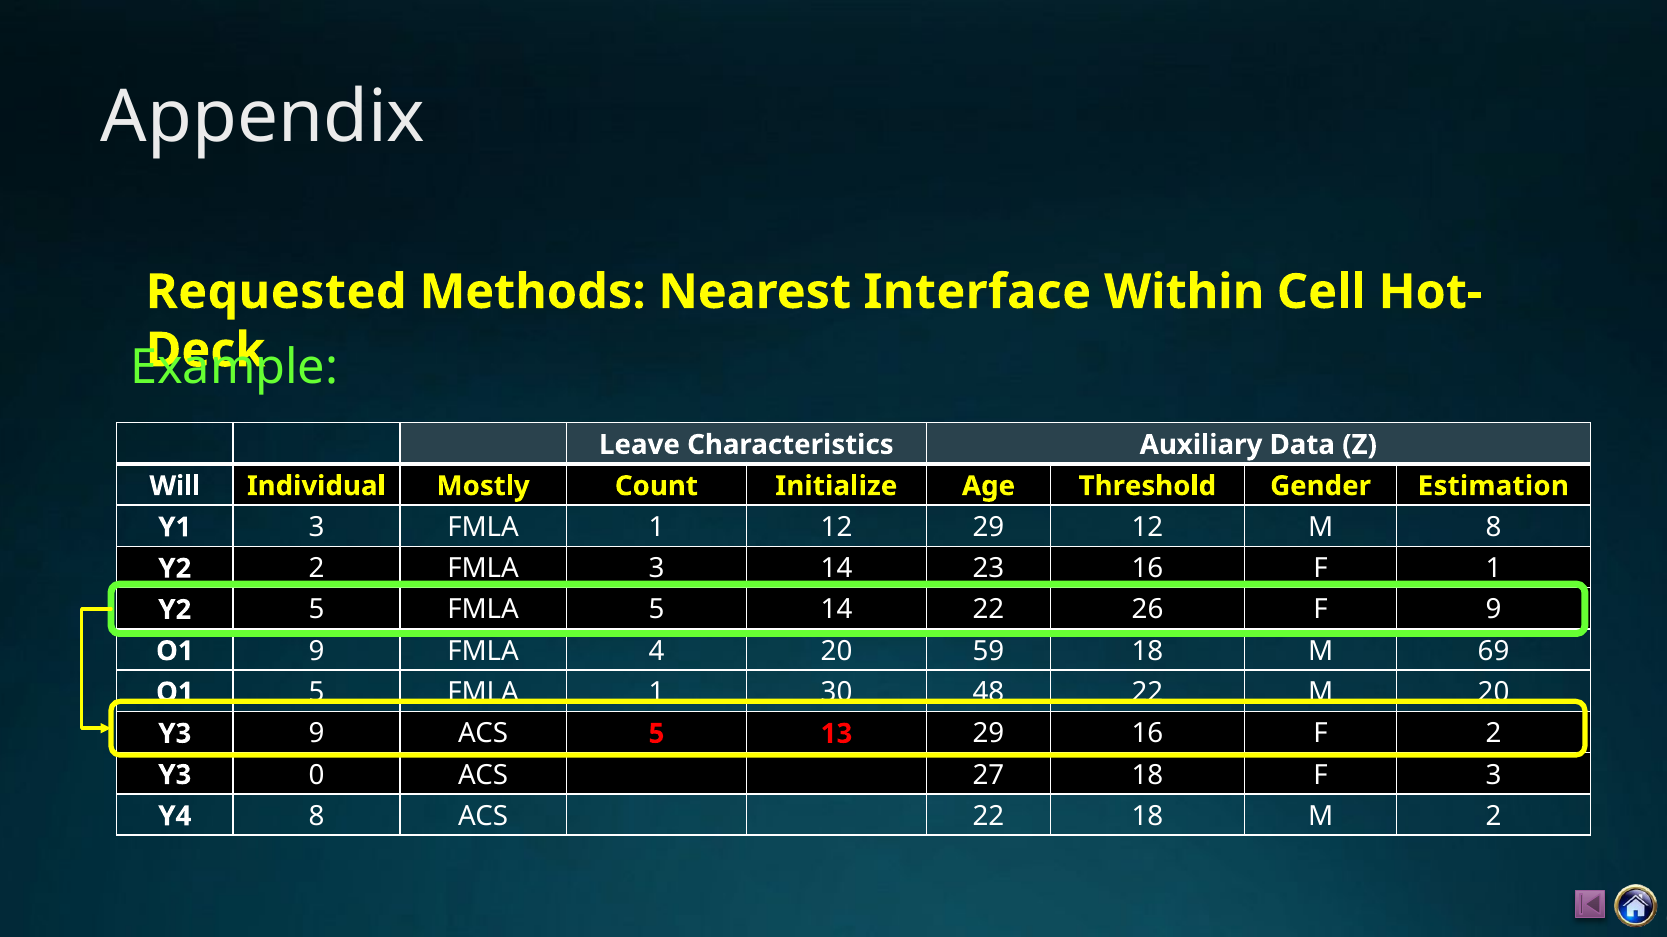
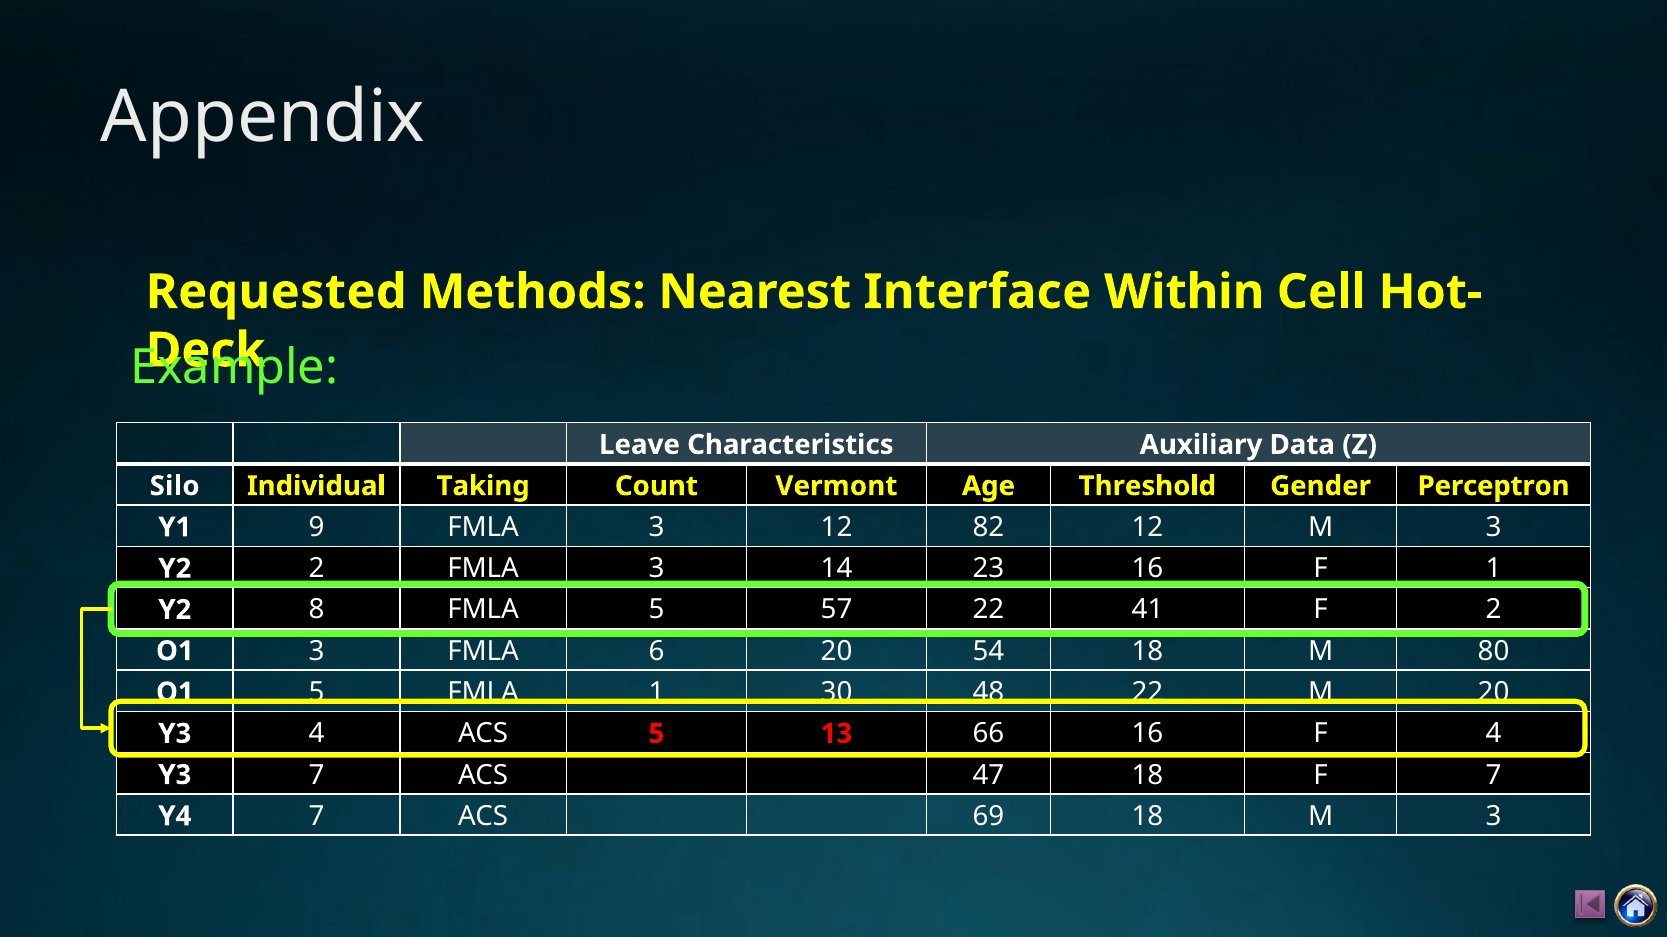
Will: Will -> Silo (175, 486)
Mostly: Mostly -> Taking (483, 486)
Initialize: Initialize -> Vermont (836, 486)
Estimation: Estimation -> Perceptron (1494, 486)
3: 3 -> 9 (316, 528)
1: 1 -> 3 (656, 528)
12 29: 29 -> 82 (988, 528)
12 M 8: 8 -> 3 (1494, 528)
5: 5 -> 8 (316, 610)
5 14: 14 -> 57 (837, 610)
26: 26 -> 41 (1148, 610)
F 9: 9 -> 2 (1494, 610)
O1 9: 9 -> 3 (316, 652)
4: 4 -> 6 (656, 652)
59: 59 -> 54 (988, 652)
69: 69 -> 80 (1494, 652)
9: 9 -> 4 (316, 734)
29: 29 -> 66 (988, 734)
F 2: 2 -> 4 (1494, 734)
Y3 0: 0 -> 7 (316, 775)
27: 27 -> 47 (988, 775)
F 3: 3 -> 7 (1494, 775)
Y4 8: 8 -> 7 (316, 817)
ACS 22: 22 -> 69 (988, 817)
18 M 2: 2 -> 3 (1494, 817)
